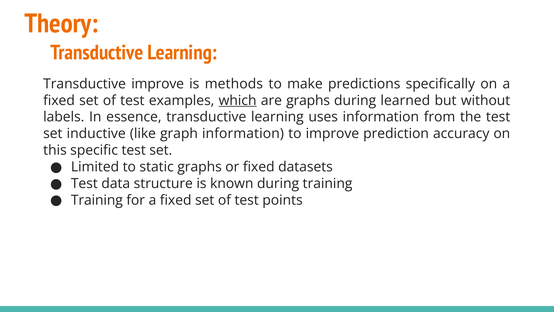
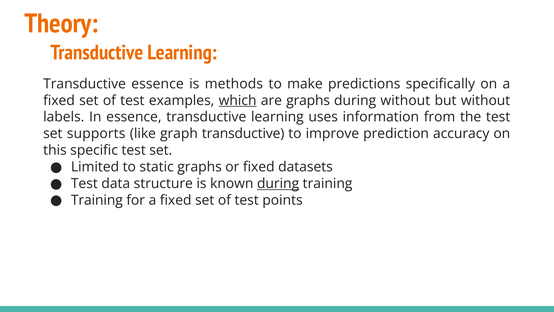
Transductive improve: improve -> essence (158, 84)
during learned: learned -> without (405, 100)
inductive: inductive -> supports (96, 134)
graph information: information -> transductive (243, 134)
during underline: none -> present (278, 183)
